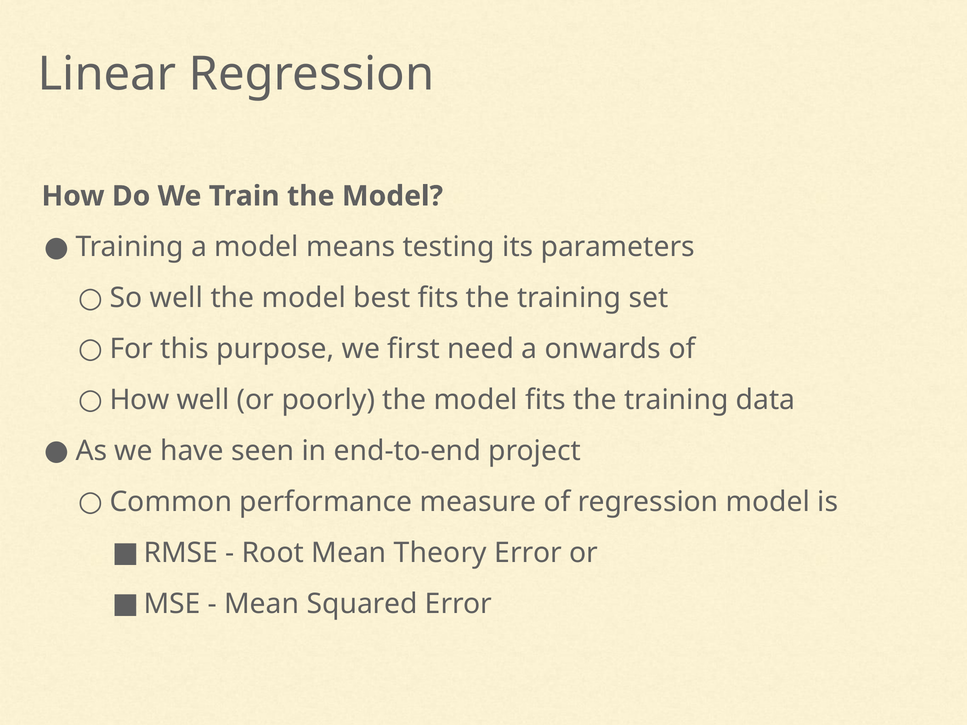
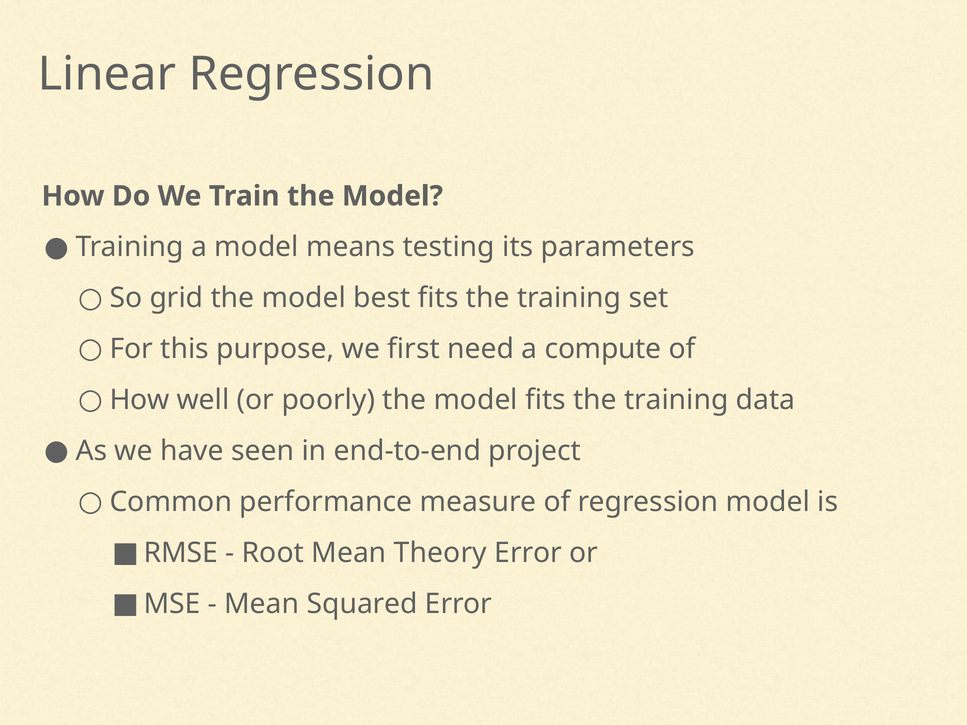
So well: well -> grid (176, 298)
onwards: onwards -> compute (603, 349)
